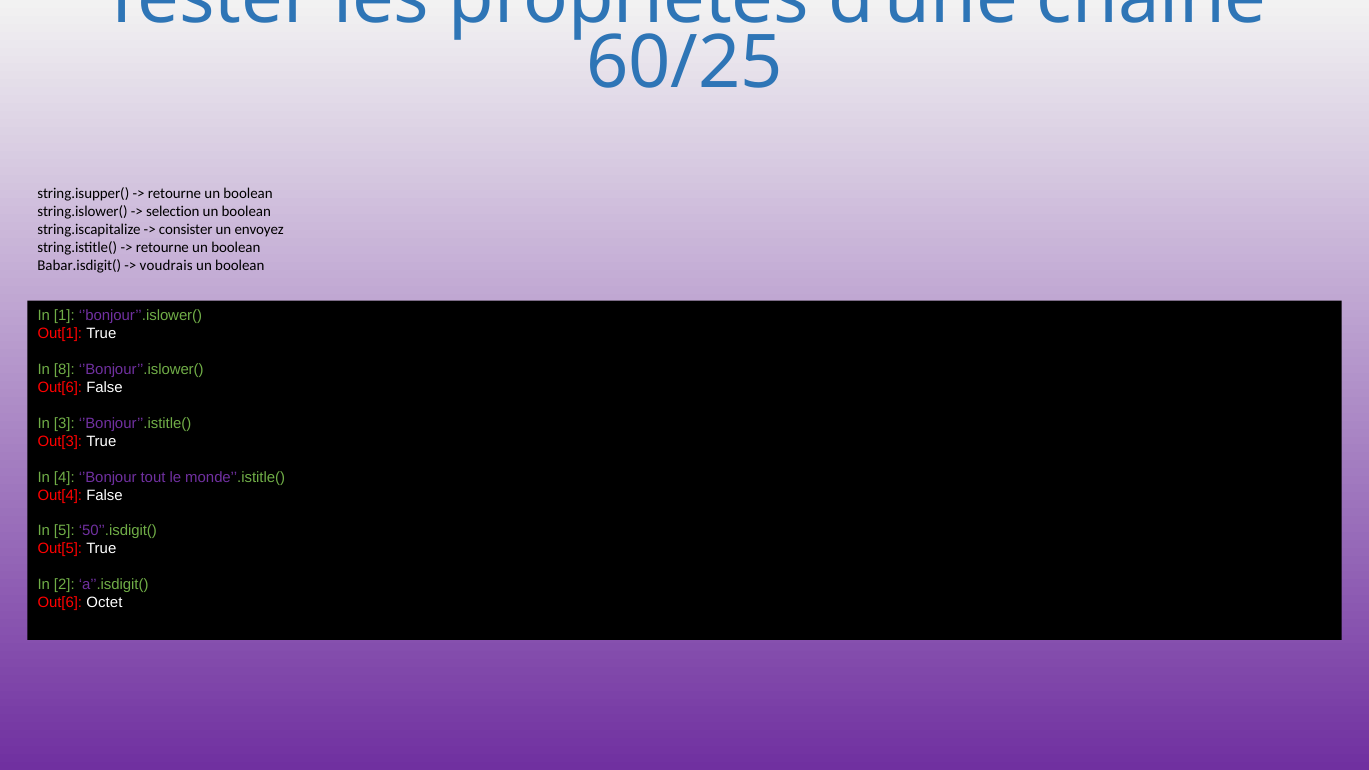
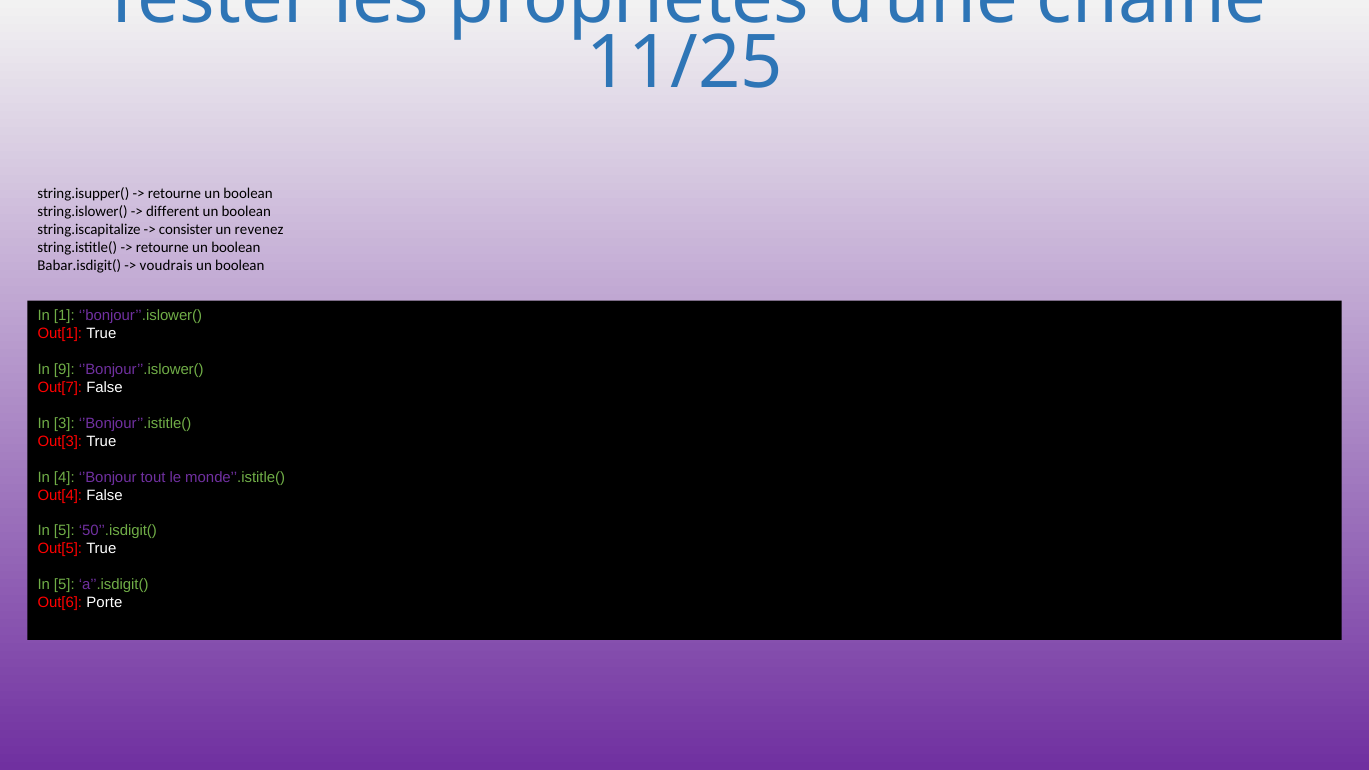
60/25: 60/25 -> 11/25 (685, 63)
selection: selection -> different (173, 211)
envoyez: envoyez -> revenez (259, 229)
8: 8 -> 9 (64, 370)
Out[6: Out[6 -> Out[7 (60, 387)
2: 2 -> 5 (64, 585)
Octet: Octet -> Porte (104, 603)
